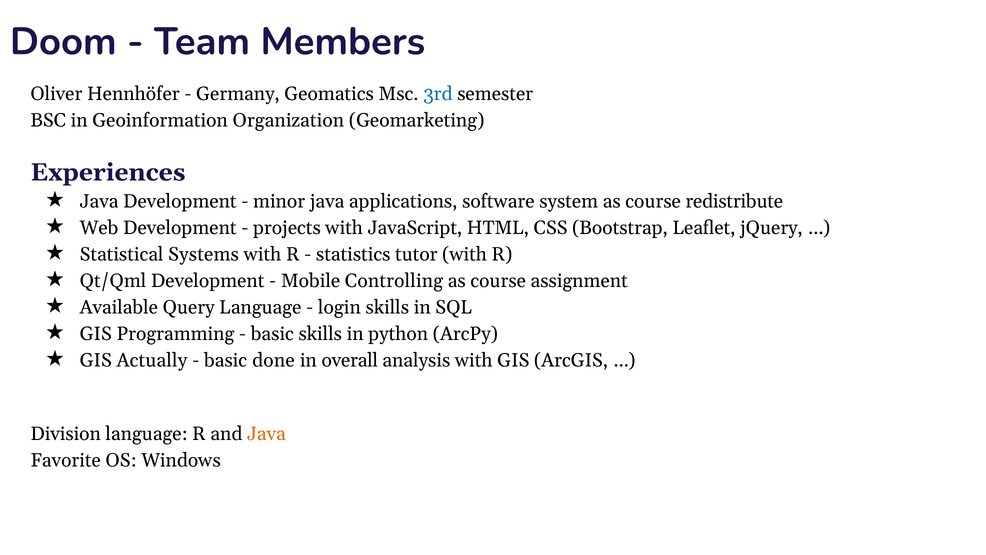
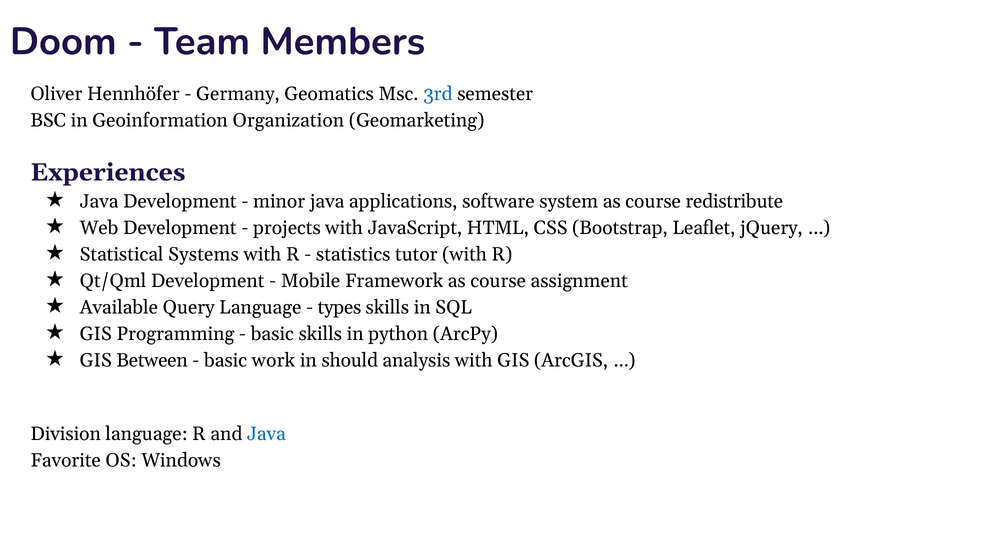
Controlling: Controlling -> Framework (394, 281)
login: login -> types (340, 307)
Actually: Actually -> Between (152, 360)
done: done -> work (273, 360)
overall: overall -> should (350, 360)
Java colour: orange -> blue (266, 434)
